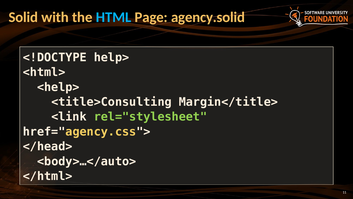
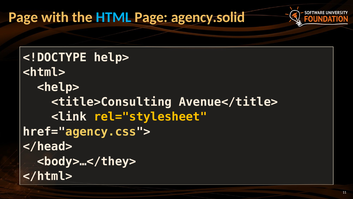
Solid: Solid -> Page (23, 17)
Margin</title>: Margin</title> -> Avenue</title> (228, 102)
rel="stylesheet colour: light green -> yellow (150, 117)
<body>…</auto>: <body>…</auto> -> <body>…</they> (87, 161)
